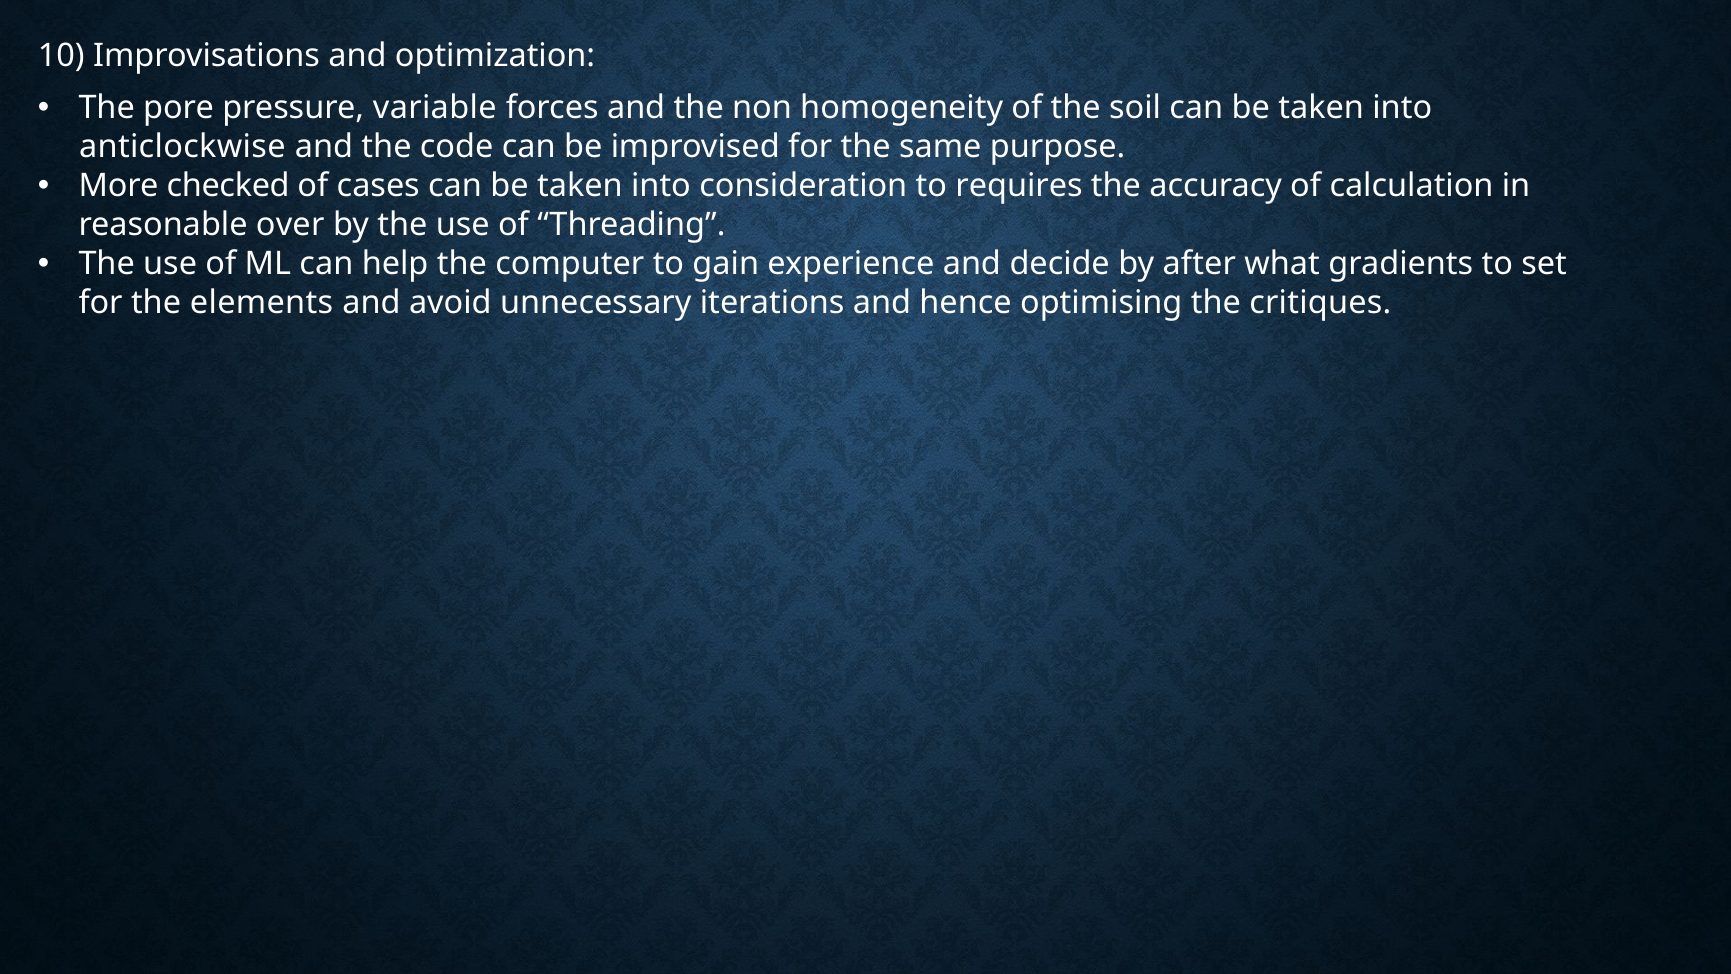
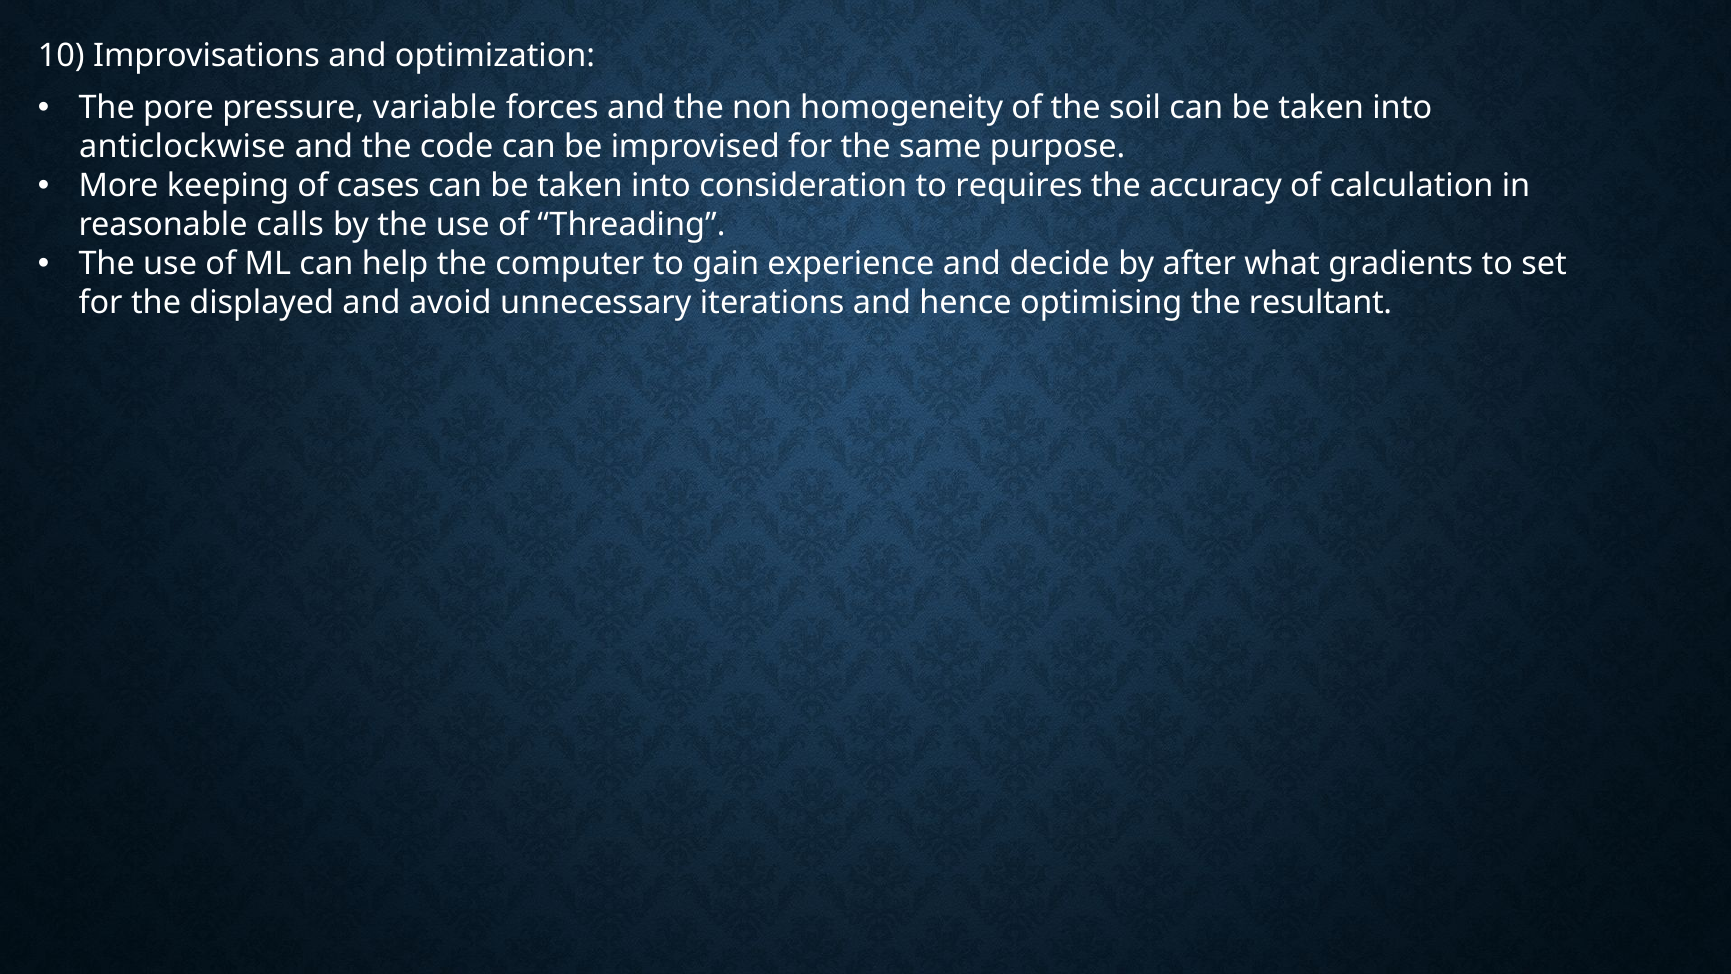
checked: checked -> keeping (228, 186)
over: over -> calls (290, 225)
elements: elements -> displayed (262, 303)
critiques: critiques -> resultant (1321, 303)
